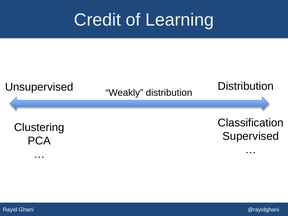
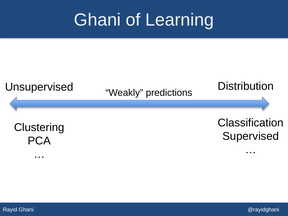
Credit: Credit -> Ghani (97, 20)
Weakly distribution: distribution -> predictions (169, 93)
